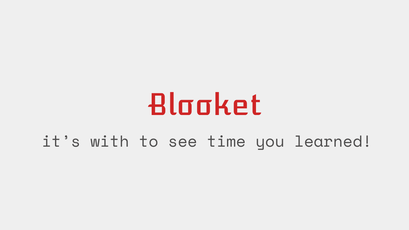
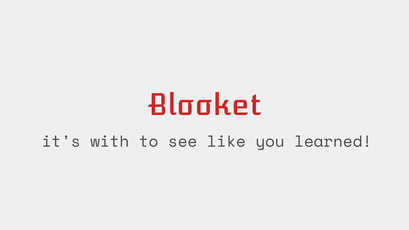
time: time -> like (226, 142)
